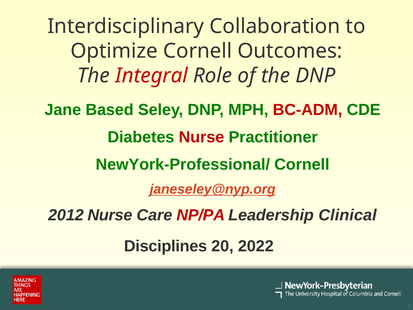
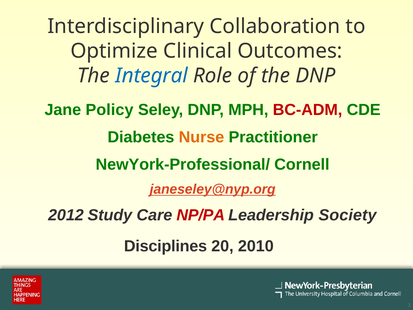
Optimize Cornell: Cornell -> Clinical (198, 51)
Integral colour: red -> blue (151, 76)
Based: Based -> Policy (109, 110)
Nurse colour: red -> orange (201, 137)
2012 Nurse: Nurse -> Study (110, 215)
Clinical: Clinical -> Society (348, 215)
2022: 2022 -> 2010 (256, 246)
